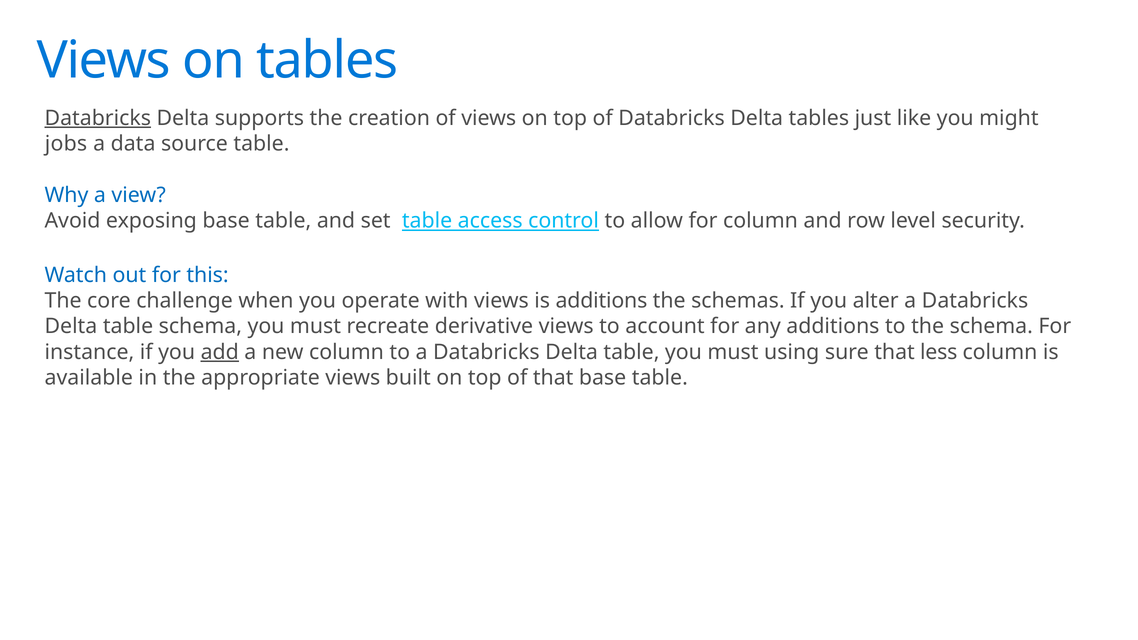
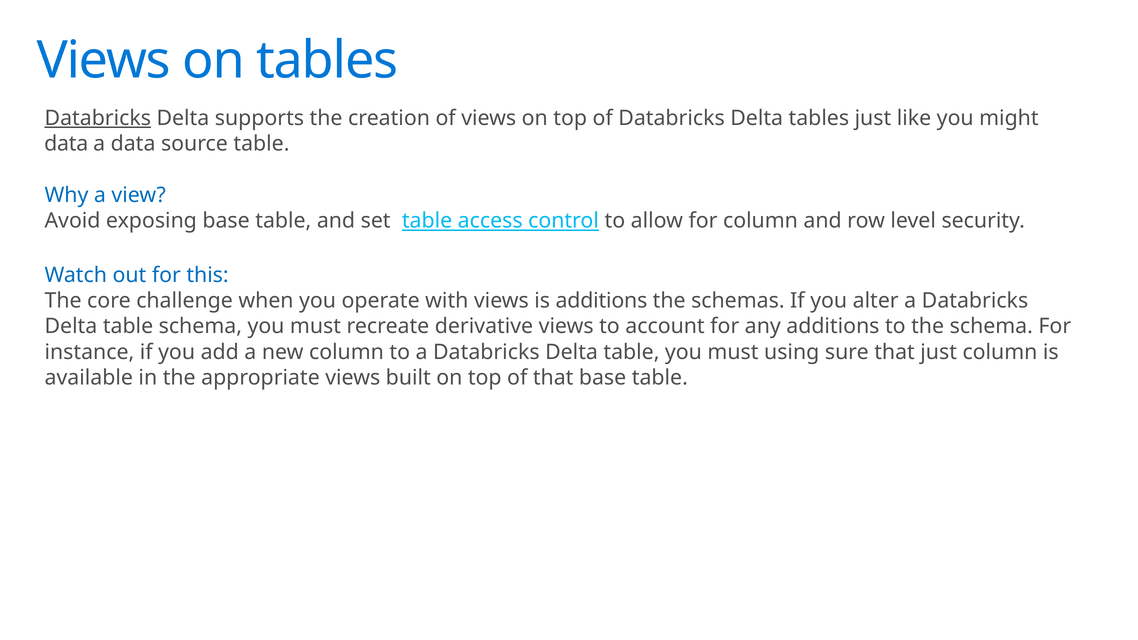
jobs: jobs -> data (66, 144)
add underline: present -> none (220, 352)
that less: less -> just (939, 352)
